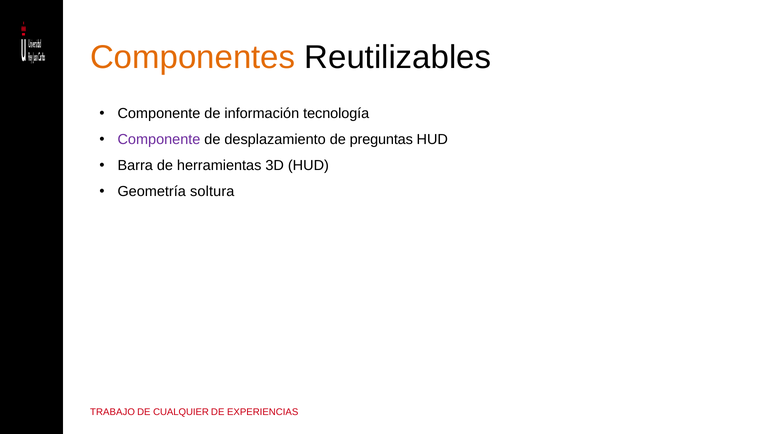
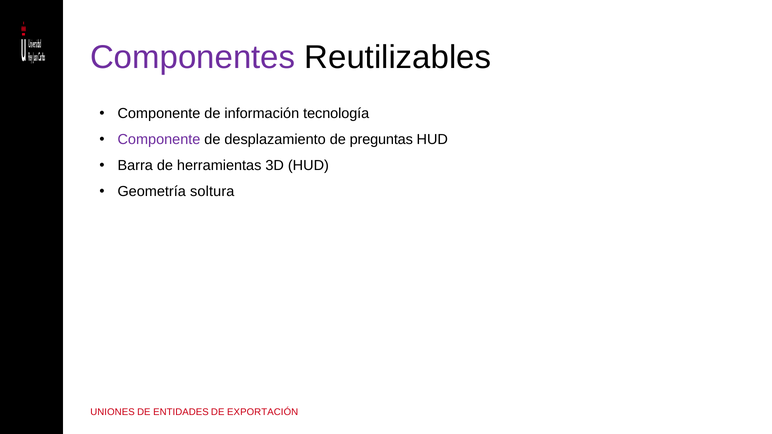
Componentes colour: orange -> purple (193, 57)
TRABAJO: TRABAJO -> UNIONES (112, 412)
CUALQUIER: CUALQUIER -> ENTIDADES (181, 412)
EXPERIENCIAS: EXPERIENCIAS -> EXPORTACIÓN (263, 412)
